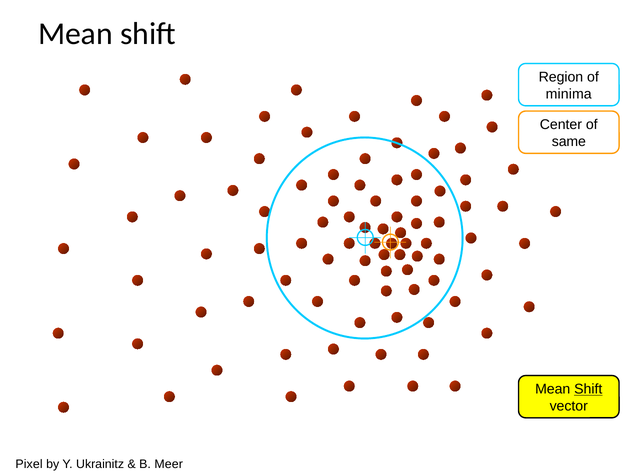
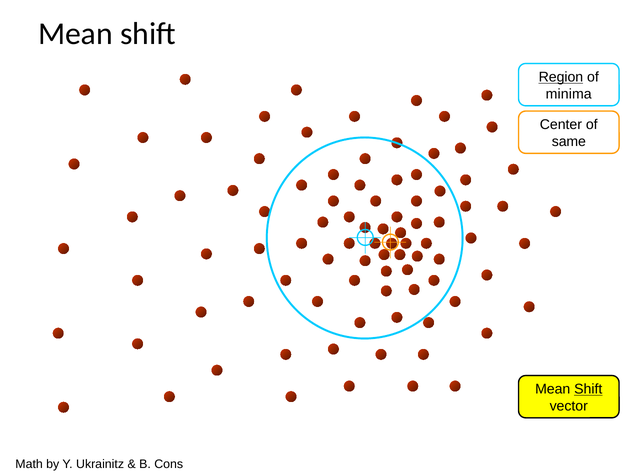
Region underline: none -> present (561, 77)
Pixel: Pixel -> Math (29, 464)
Meer: Meer -> Cons (169, 464)
